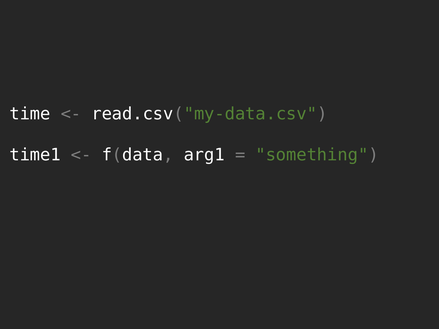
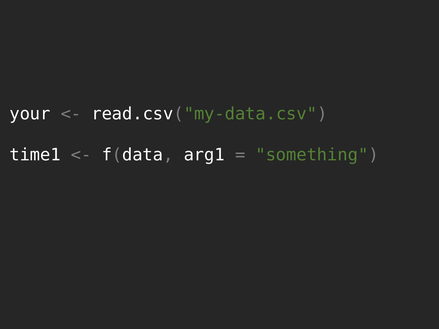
time: time -> your (30, 114)
